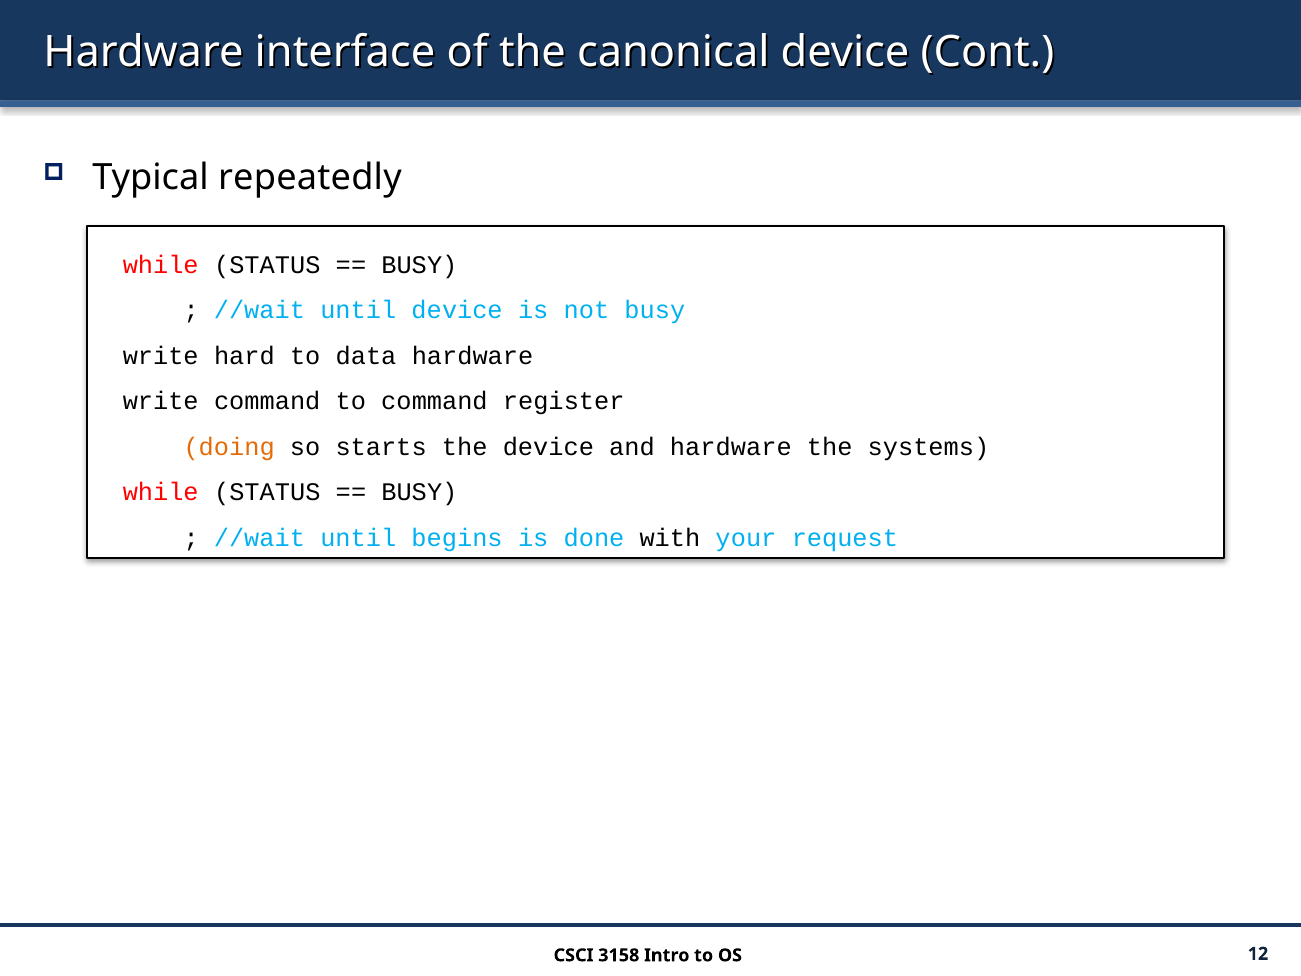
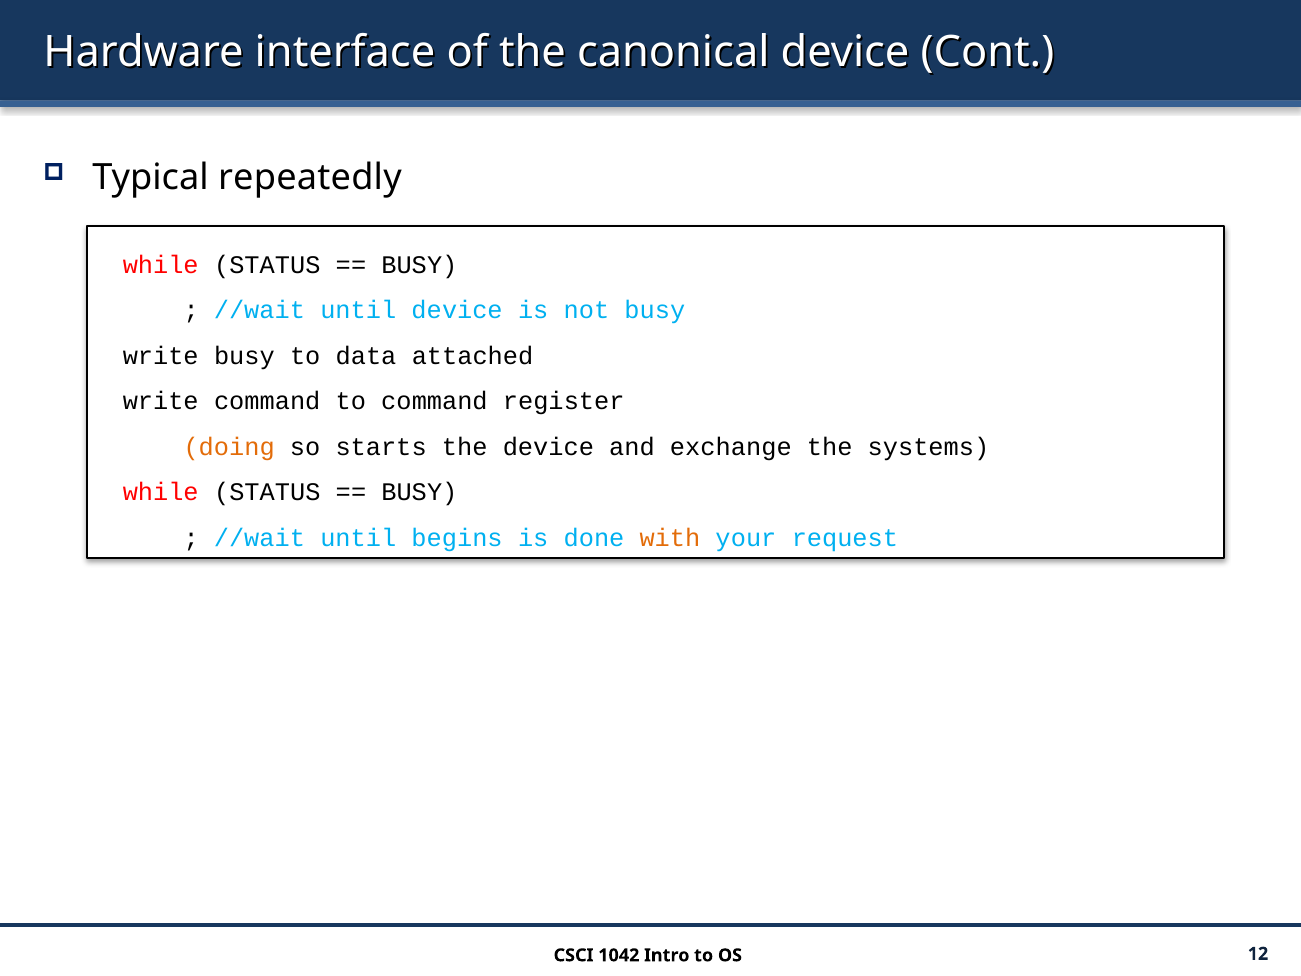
write hard: hard -> busy (244, 356)
data hardware: hardware -> attached (473, 356)
and hardware: hardware -> exchange (731, 447)
with colour: black -> orange (670, 538)
3158: 3158 -> 1042 (619, 955)
